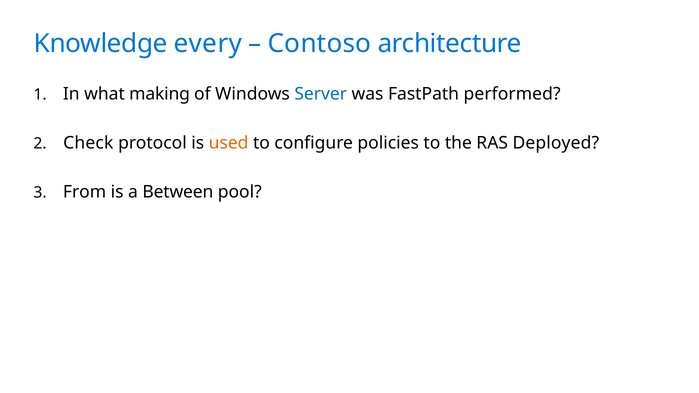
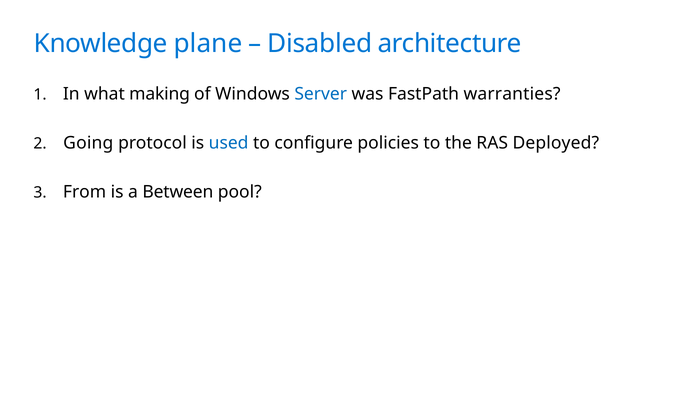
every: every -> plane (208, 44)
Contoso: Contoso -> Disabled (320, 44)
performed: performed -> warranties (512, 94)
Check: Check -> Going (88, 143)
used colour: orange -> blue (229, 143)
